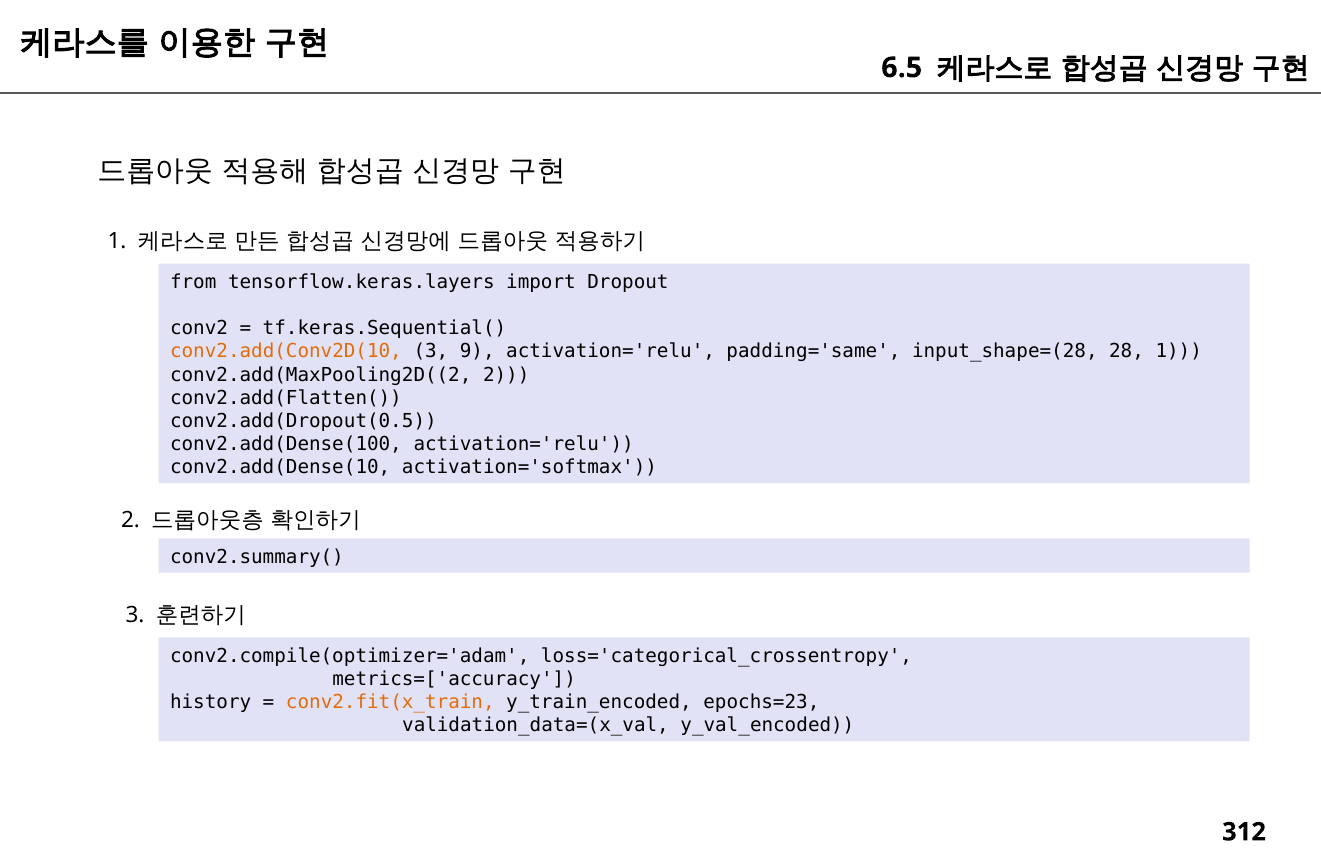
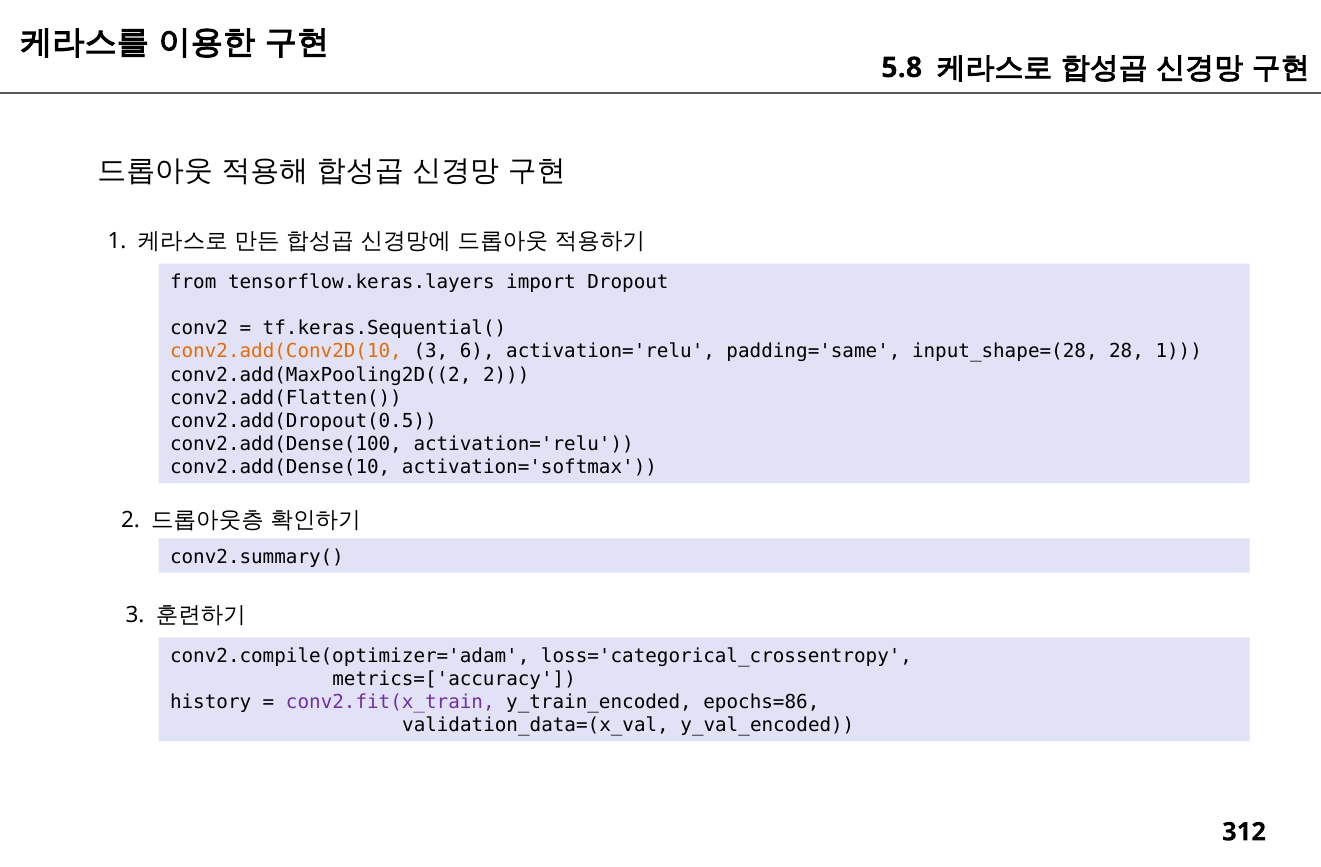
6.5: 6.5 -> 5.8 (902, 68)
9: 9 -> 6 (477, 352)
conv2.fit(x_train colour: orange -> purple (390, 703)
epochs=23: epochs=23 -> epochs=86 (761, 703)
